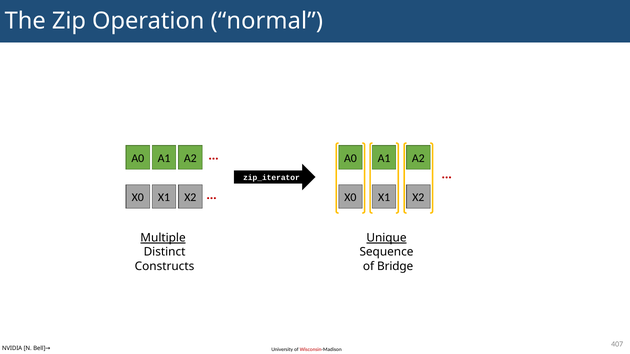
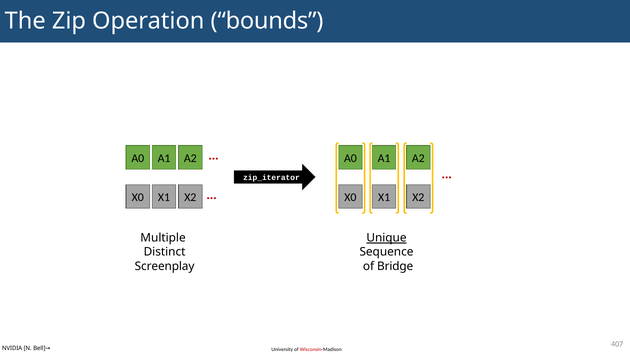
normal: normal -> bounds (267, 21)
Multiple underline: present -> none (163, 238)
Constructs: Constructs -> Screenplay (165, 266)
